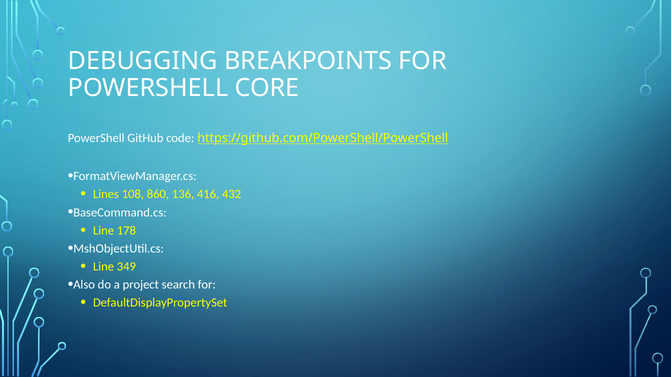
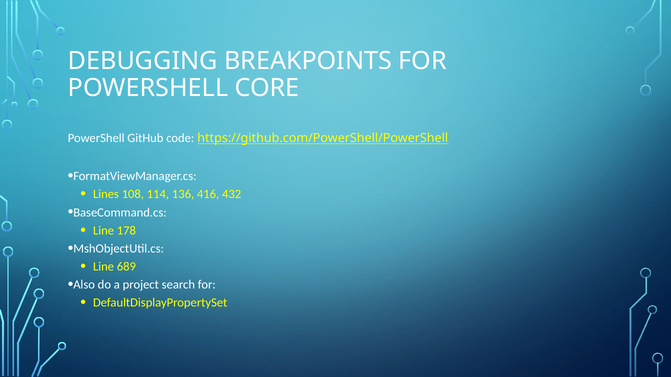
860: 860 -> 114 (158, 195)
349: 349 -> 689 (126, 267)
